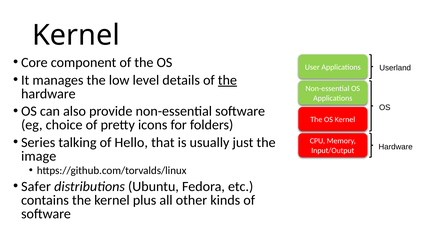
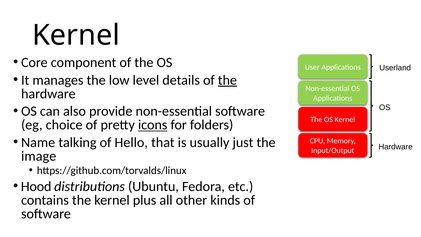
icons underline: none -> present (153, 125)
Series: Series -> Name (38, 142)
Safer: Safer -> Hood (36, 186)
